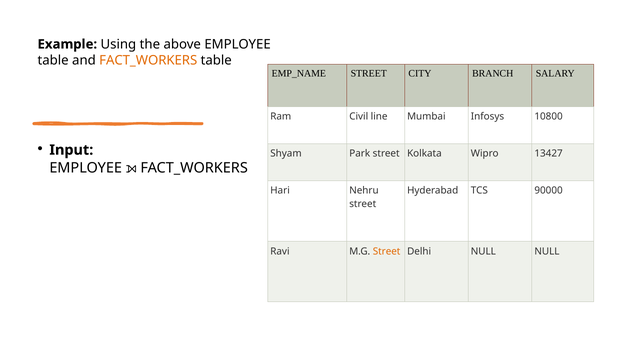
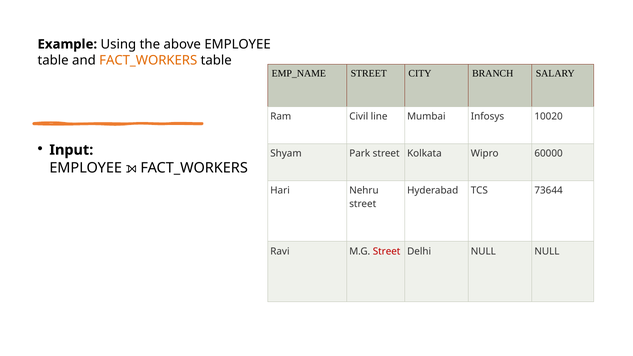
10800: 10800 -> 10020 (549, 116)
13427: 13427 -> 60000 (549, 154)
90000: 90000 -> 73644 (549, 191)
Street colour: orange -> red (387, 251)
